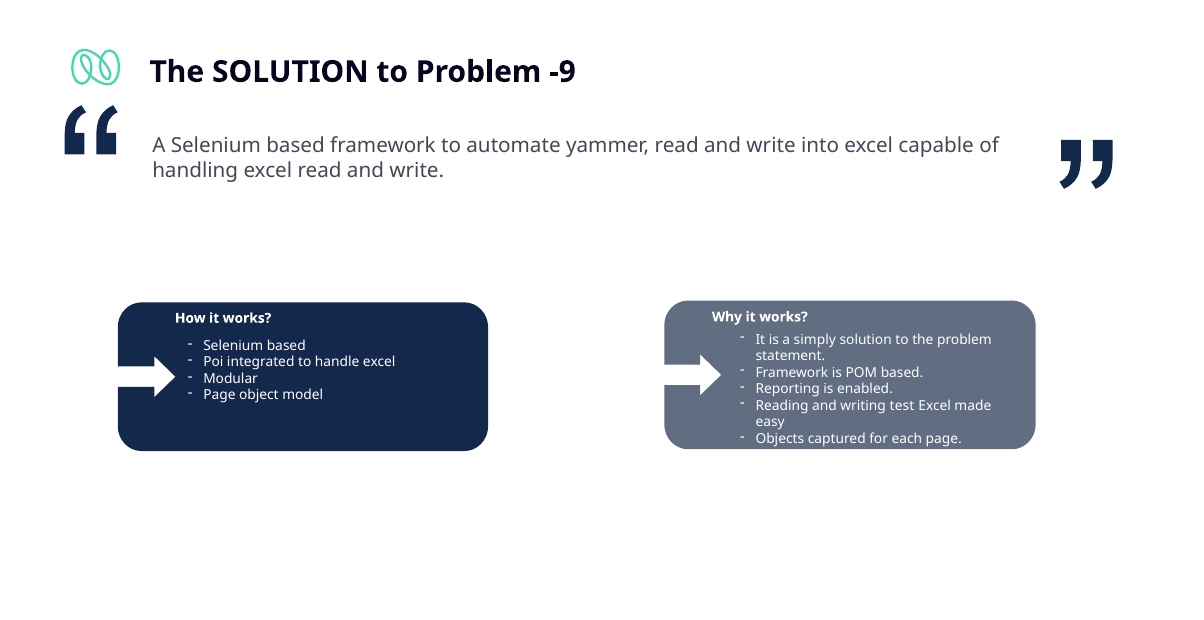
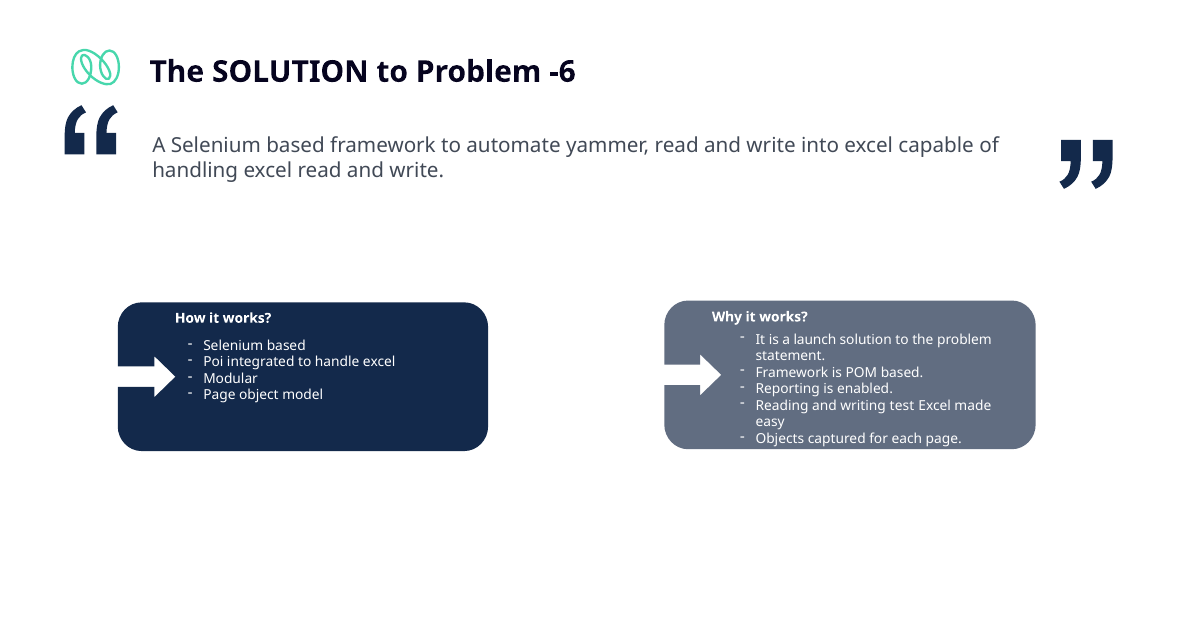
-9: -9 -> -6 (562, 72)
simply: simply -> launch (815, 339)
